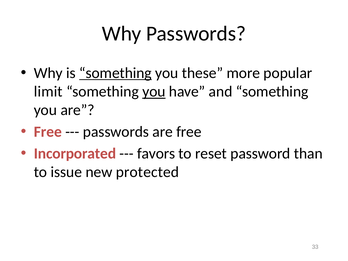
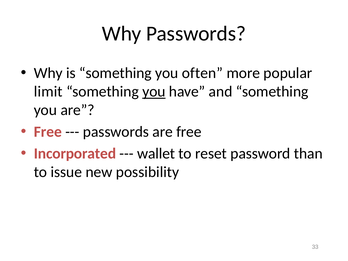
something underline: present -> none (115, 73)
these: these -> often (202, 73)
favors: favors -> wallet (156, 153)
protected: protected -> possibility (147, 172)
